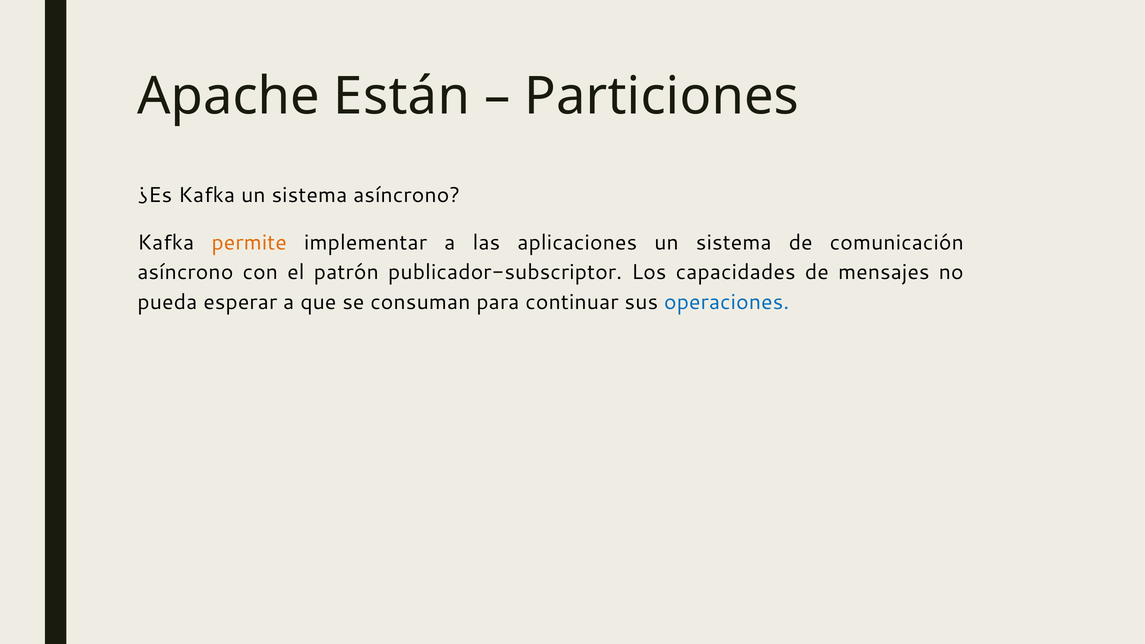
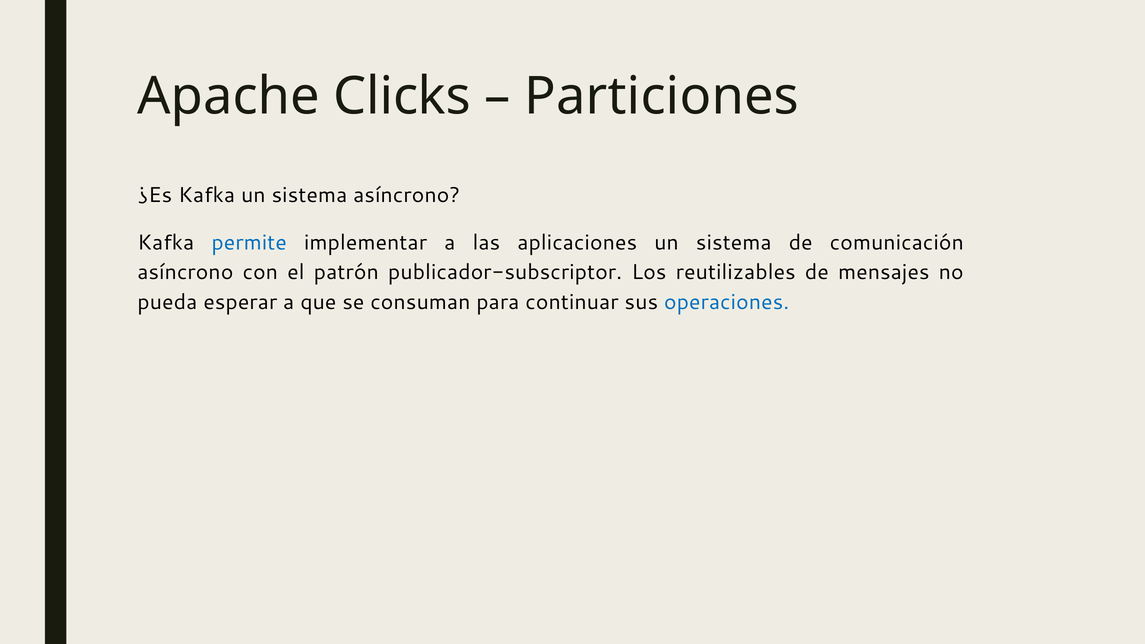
Están: Están -> Clicks (402, 96)
permite colour: orange -> blue (249, 243)
capacidades: capacidades -> reutilizables (736, 272)
